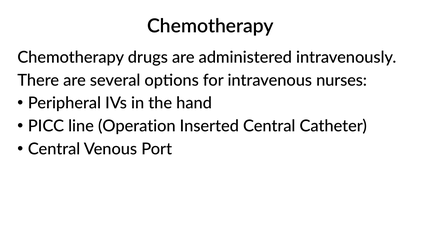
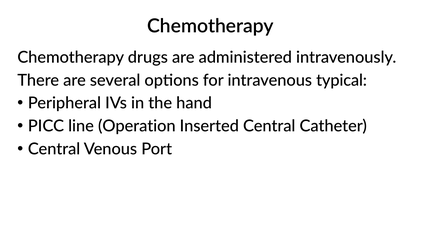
nurses: nurses -> typical (342, 80)
